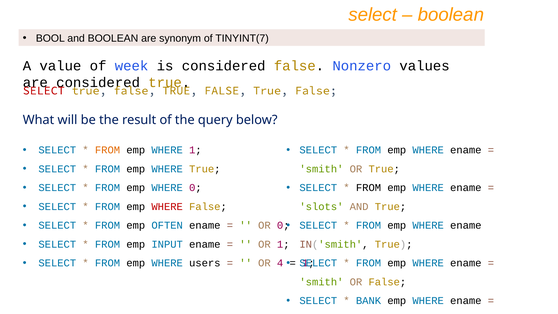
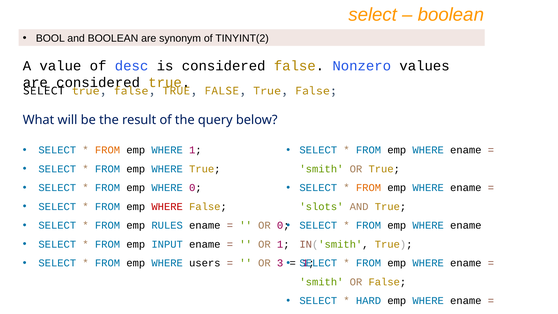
TINYINT(7: TINYINT(7 -> TINYINT(2 (242, 38)
week: week -> desc (132, 66)
SELECT colour: red -> black (44, 91)
FROM colour: black -> orange (369, 188)
OFTEN: OFTEN -> RULES (167, 225)
4: 4 -> 3 (280, 263)
BANK: BANK -> HARD (369, 301)
